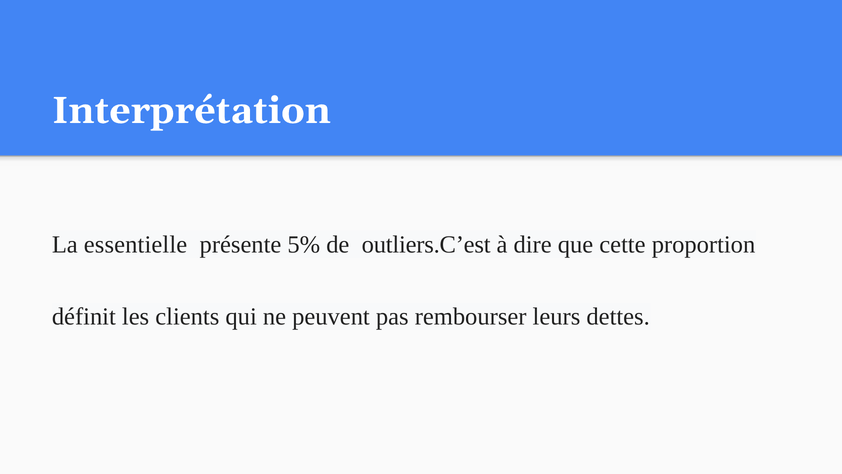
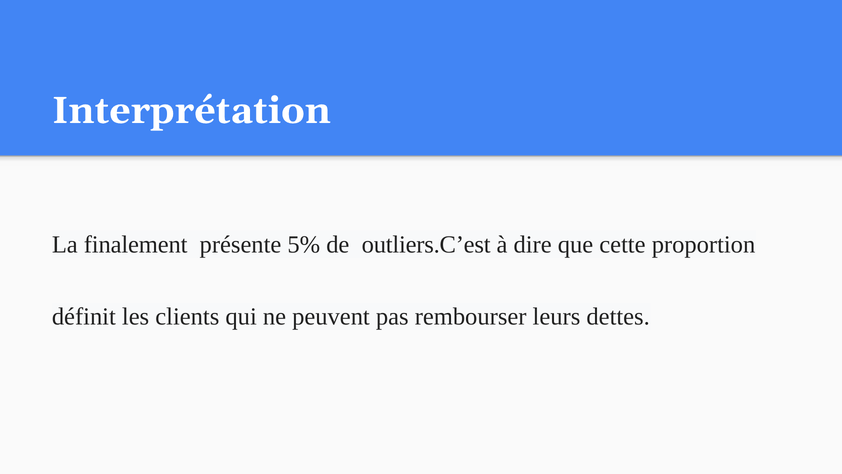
essentielle: essentielle -> finalement (136, 244)
